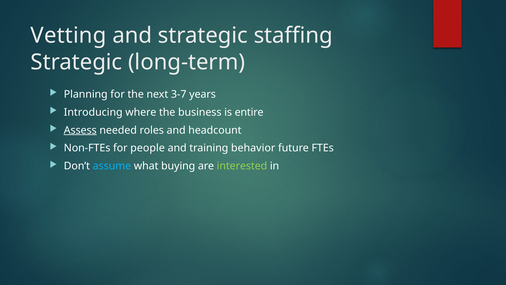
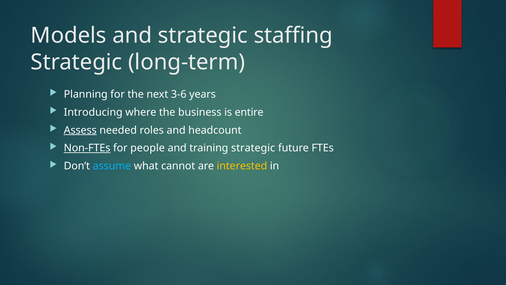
Vetting: Vetting -> Models (69, 36)
3-7: 3-7 -> 3-6 (179, 94)
Non-FTEs underline: none -> present (87, 148)
training behavior: behavior -> strategic (253, 148)
buying: buying -> cannot (178, 166)
interested colour: light green -> yellow (242, 166)
